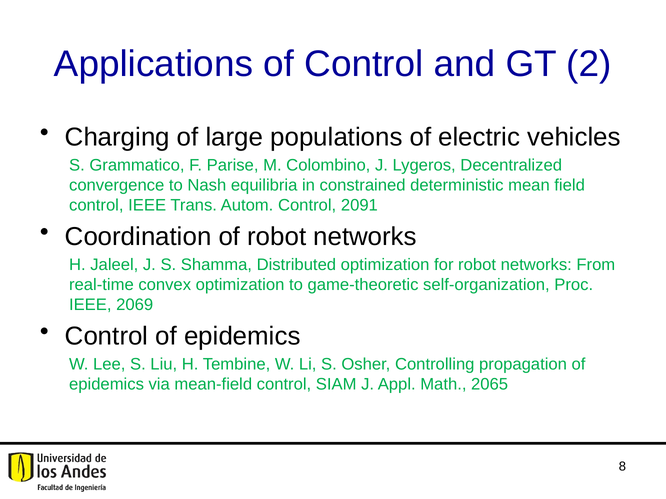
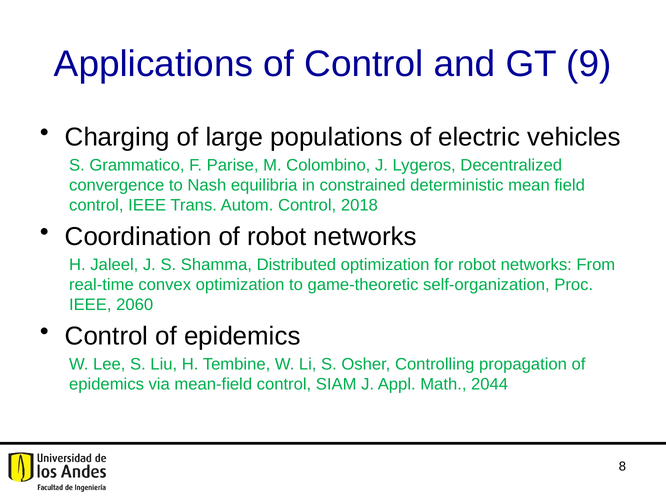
2: 2 -> 9 (589, 64)
2091: 2091 -> 2018 (359, 205)
2069: 2069 -> 2060 (135, 305)
2065: 2065 -> 2044 (490, 385)
